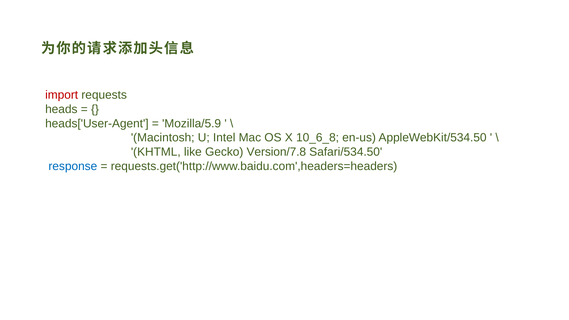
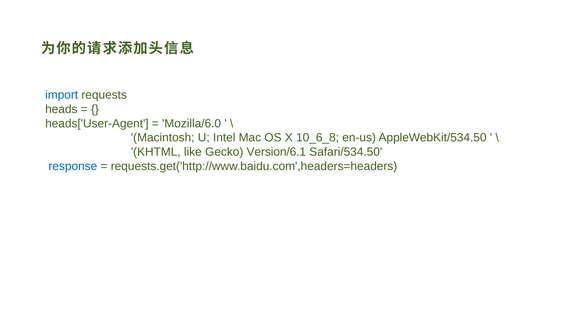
import colour: red -> blue (62, 95)
Mozilla/5.9: Mozilla/5.9 -> Mozilla/6.0 (192, 124)
Version/7.8: Version/7.8 -> Version/6.1 (276, 152)
